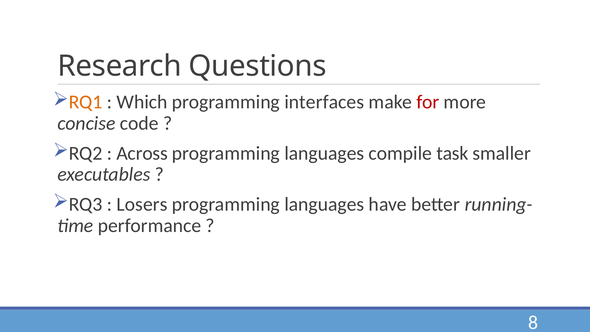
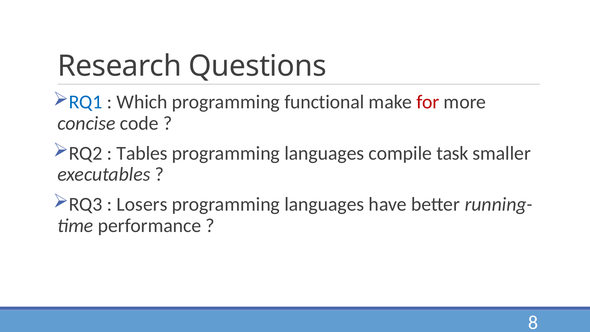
RQ1 colour: orange -> blue (86, 102)
interfaces: interfaces -> functional (324, 102)
Across: Across -> Tables (142, 153)
